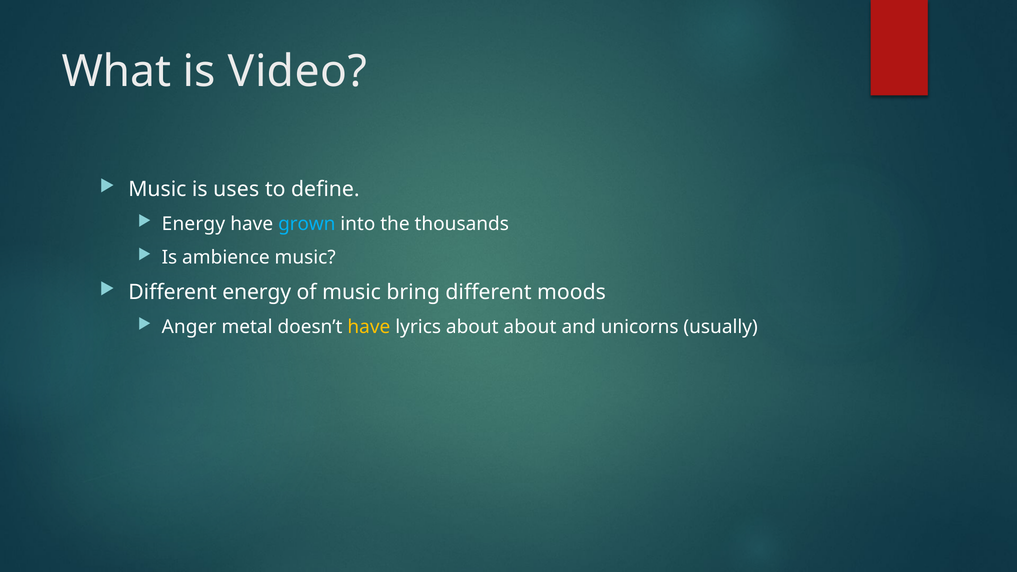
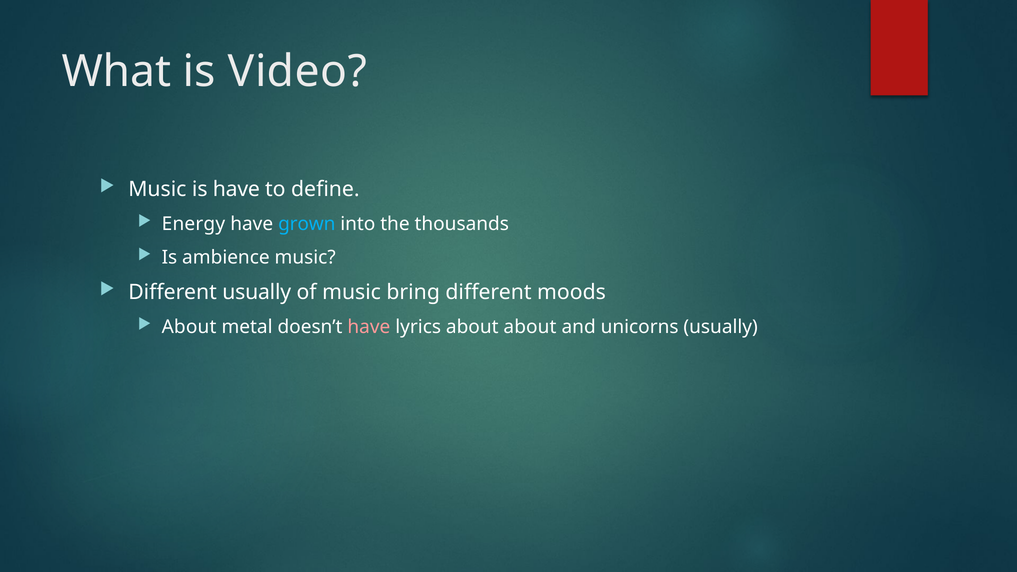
is uses: uses -> have (236, 189)
Different energy: energy -> usually (257, 292)
Anger: Anger -> About (189, 327)
have colour: yellow -> pink (369, 327)
